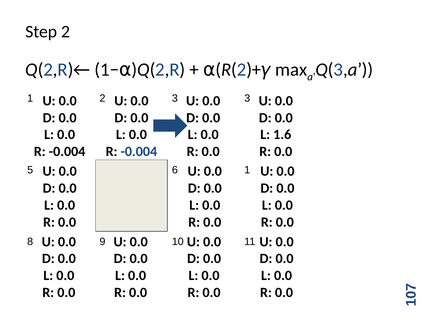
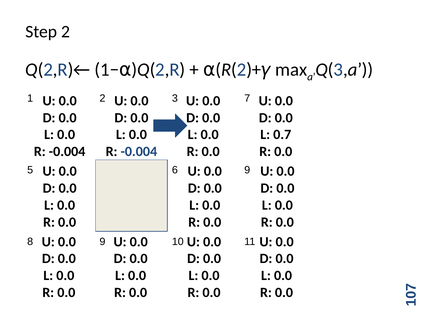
3 3: 3 -> 7 (247, 98)
1.6: 1.6 -> 0.7 (282, 134)
6 1: 1 -> 9 (247, 170)
